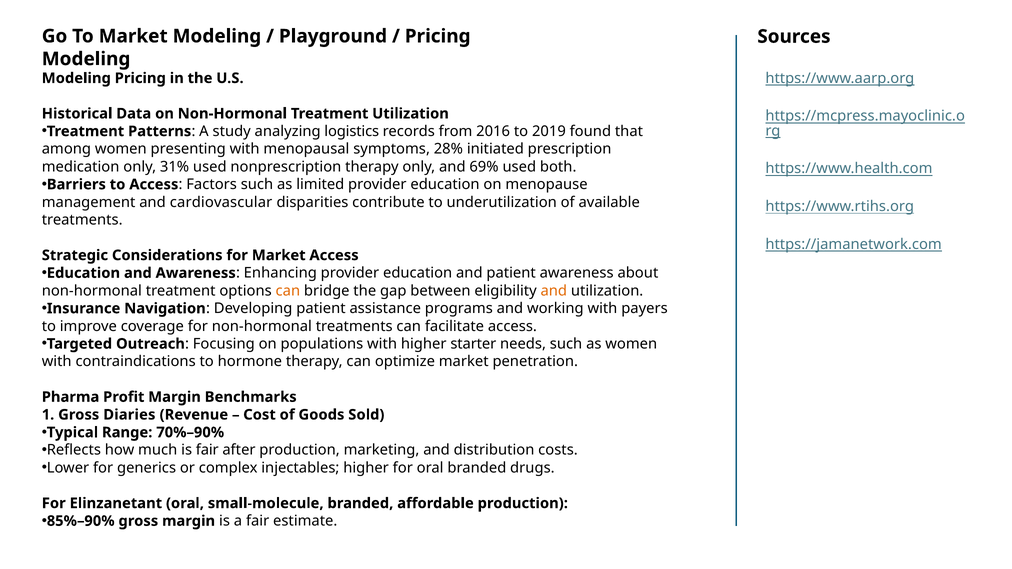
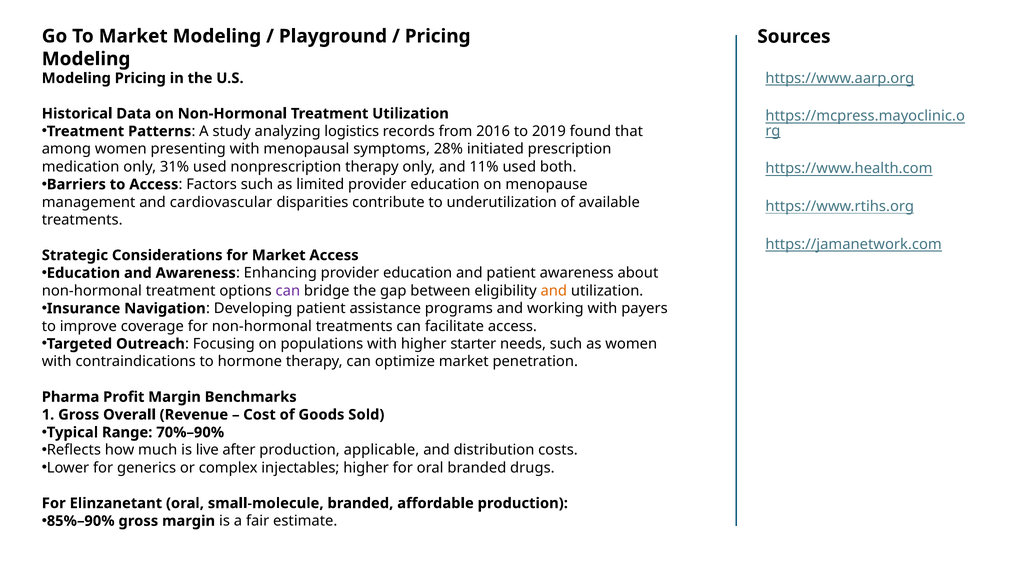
69%: 69% -> 11% (484, 167)
can colour: orange -> purple (288, 291)
Diaries: Diaries -> Overall (129, 415)
is fair: fair -> live (207, 450)
marketing: marketing -> applicable (381, 450)
